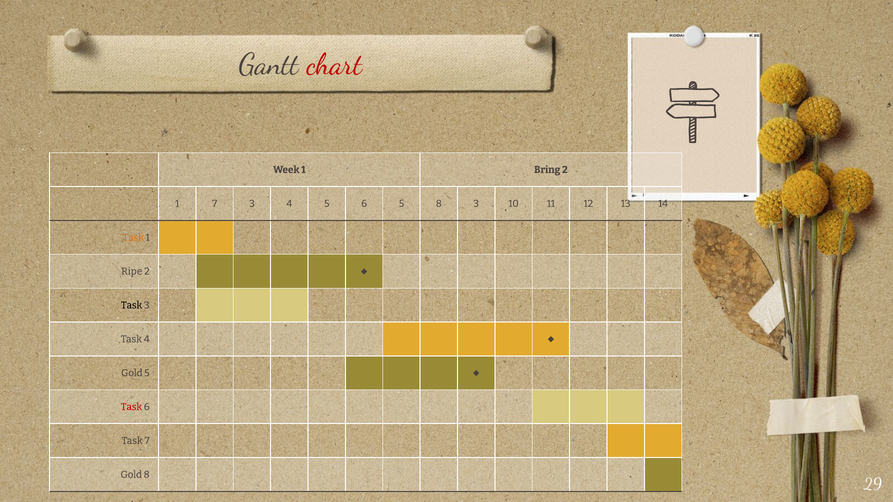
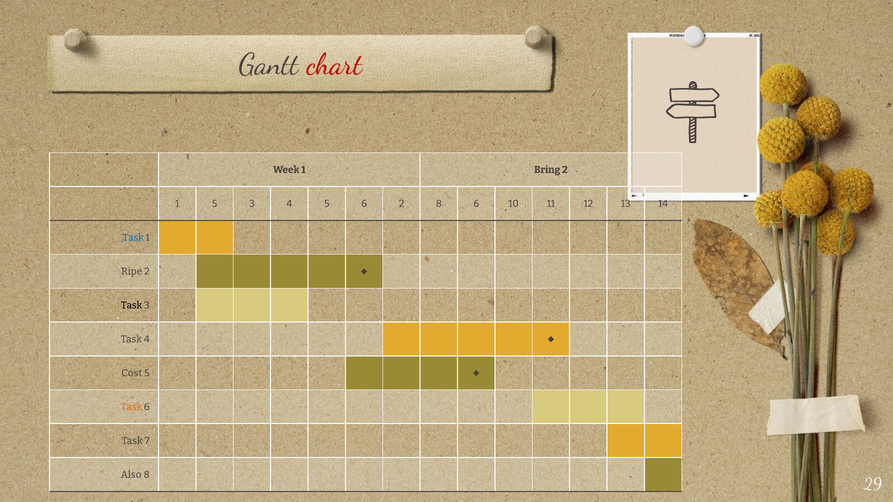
1 7: 7 -> 5 (215, 204)
6 5: 5 -> 2 (402, 204)
8 3: 3 -> 6 (476, 204)
Task colour: orange -> blue (133, 238)
Gold: Gold -> Cost (132, 373)
Task colour: red -> orange (131, 407)
Gold: Gold -> Also (131, 475)
